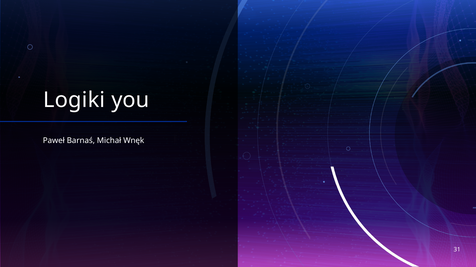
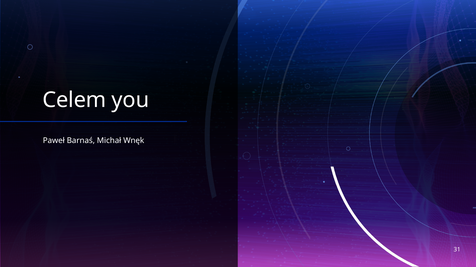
Logiki: Logiki -> Celem (74, 100)
